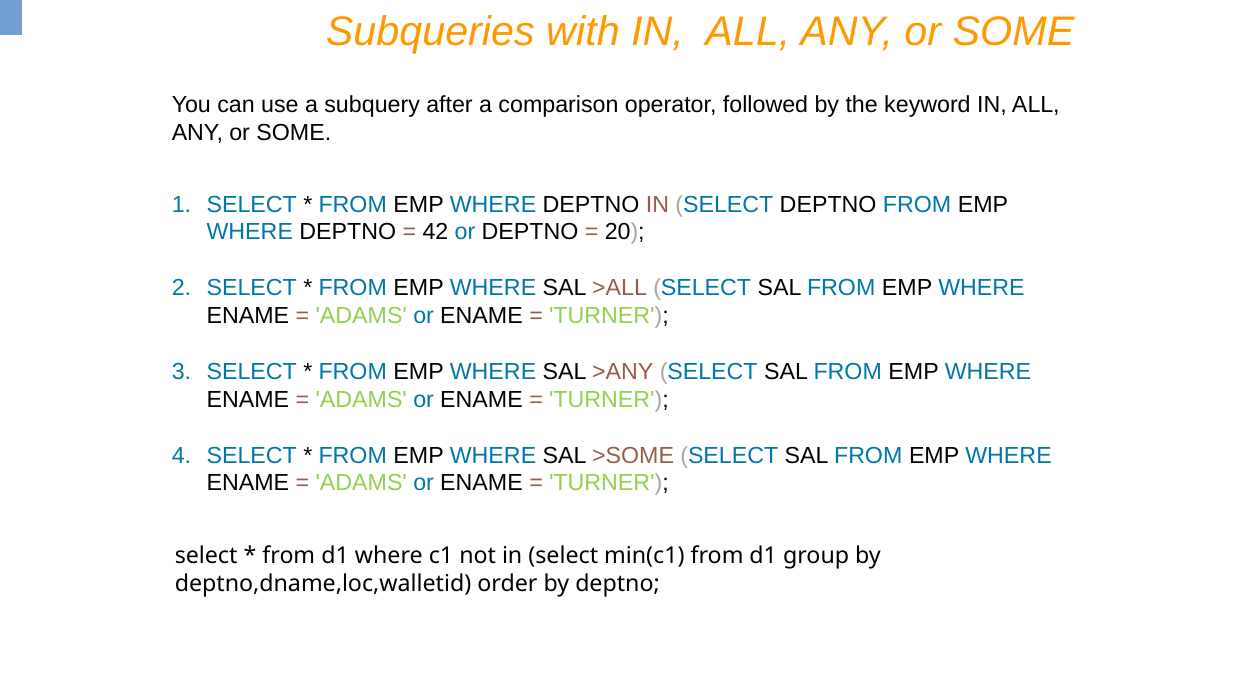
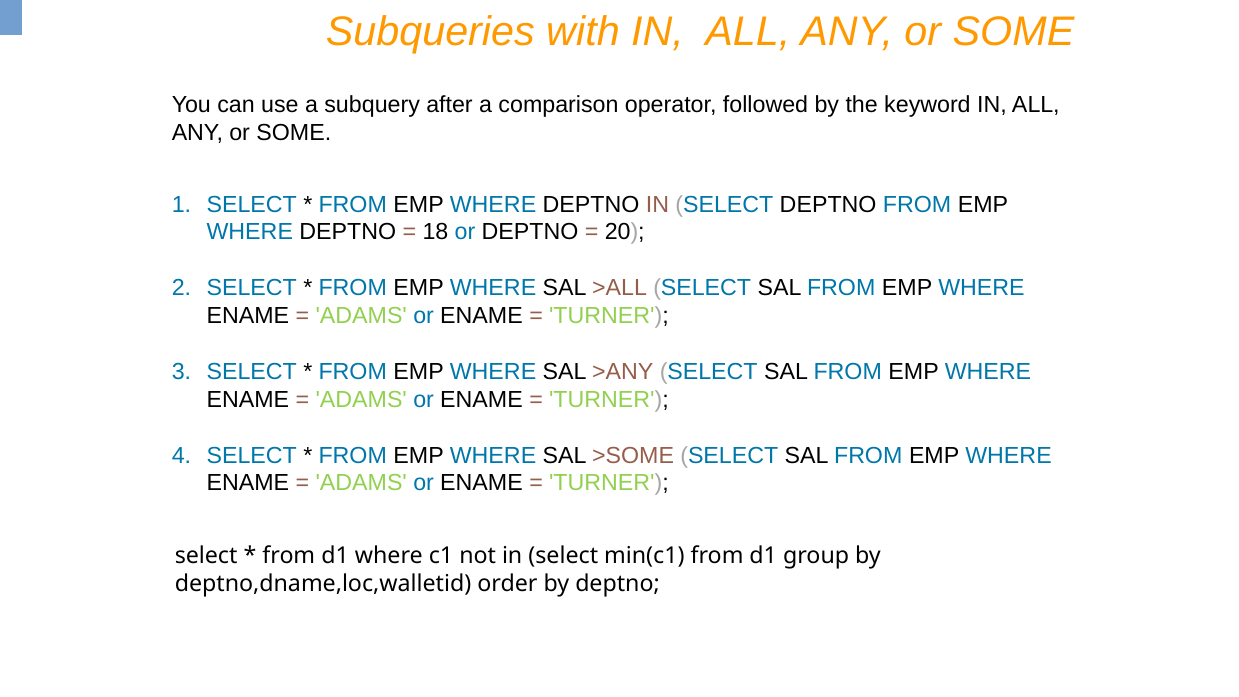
42: 42 -> 18 (435, 232)
